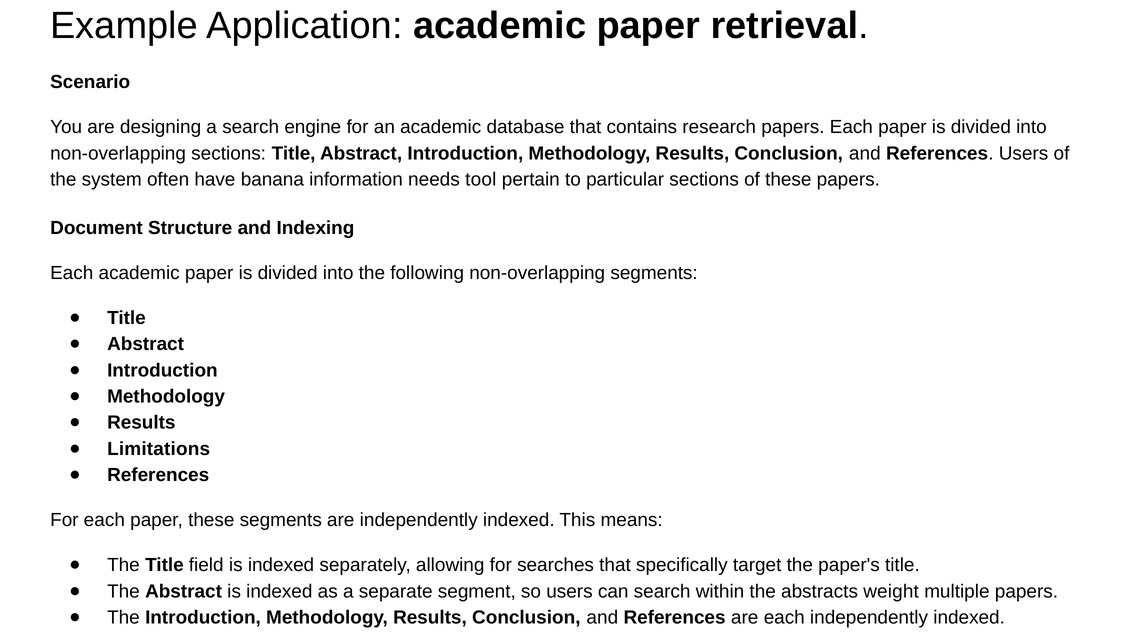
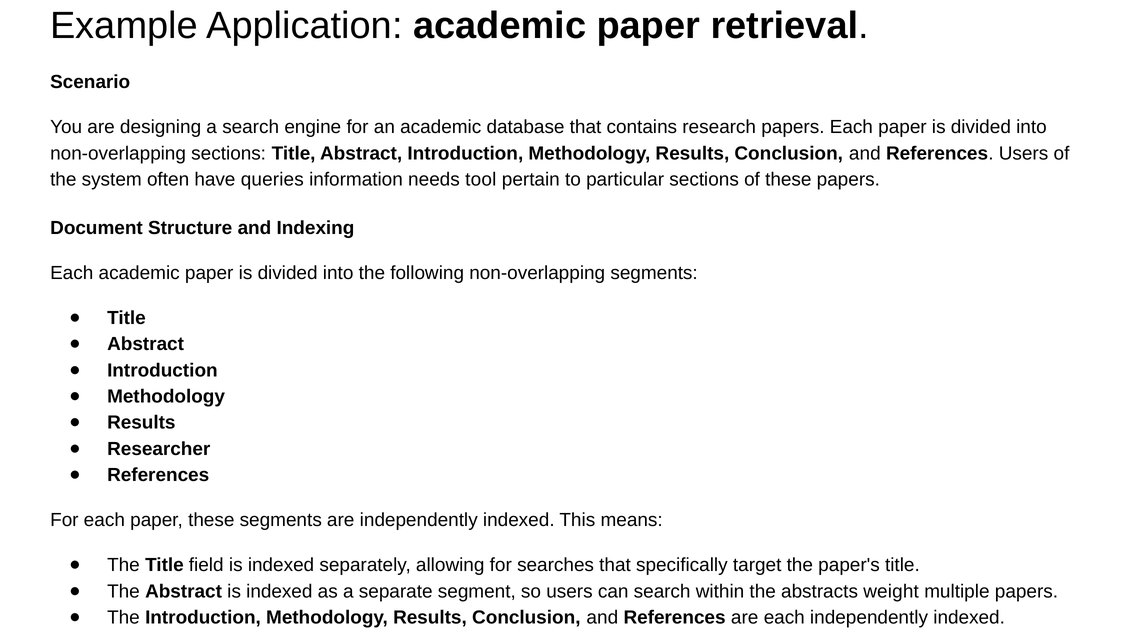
banana: banana -> queries (272, 180)
Limitations: Limitations -> Researcher (159, 449)
